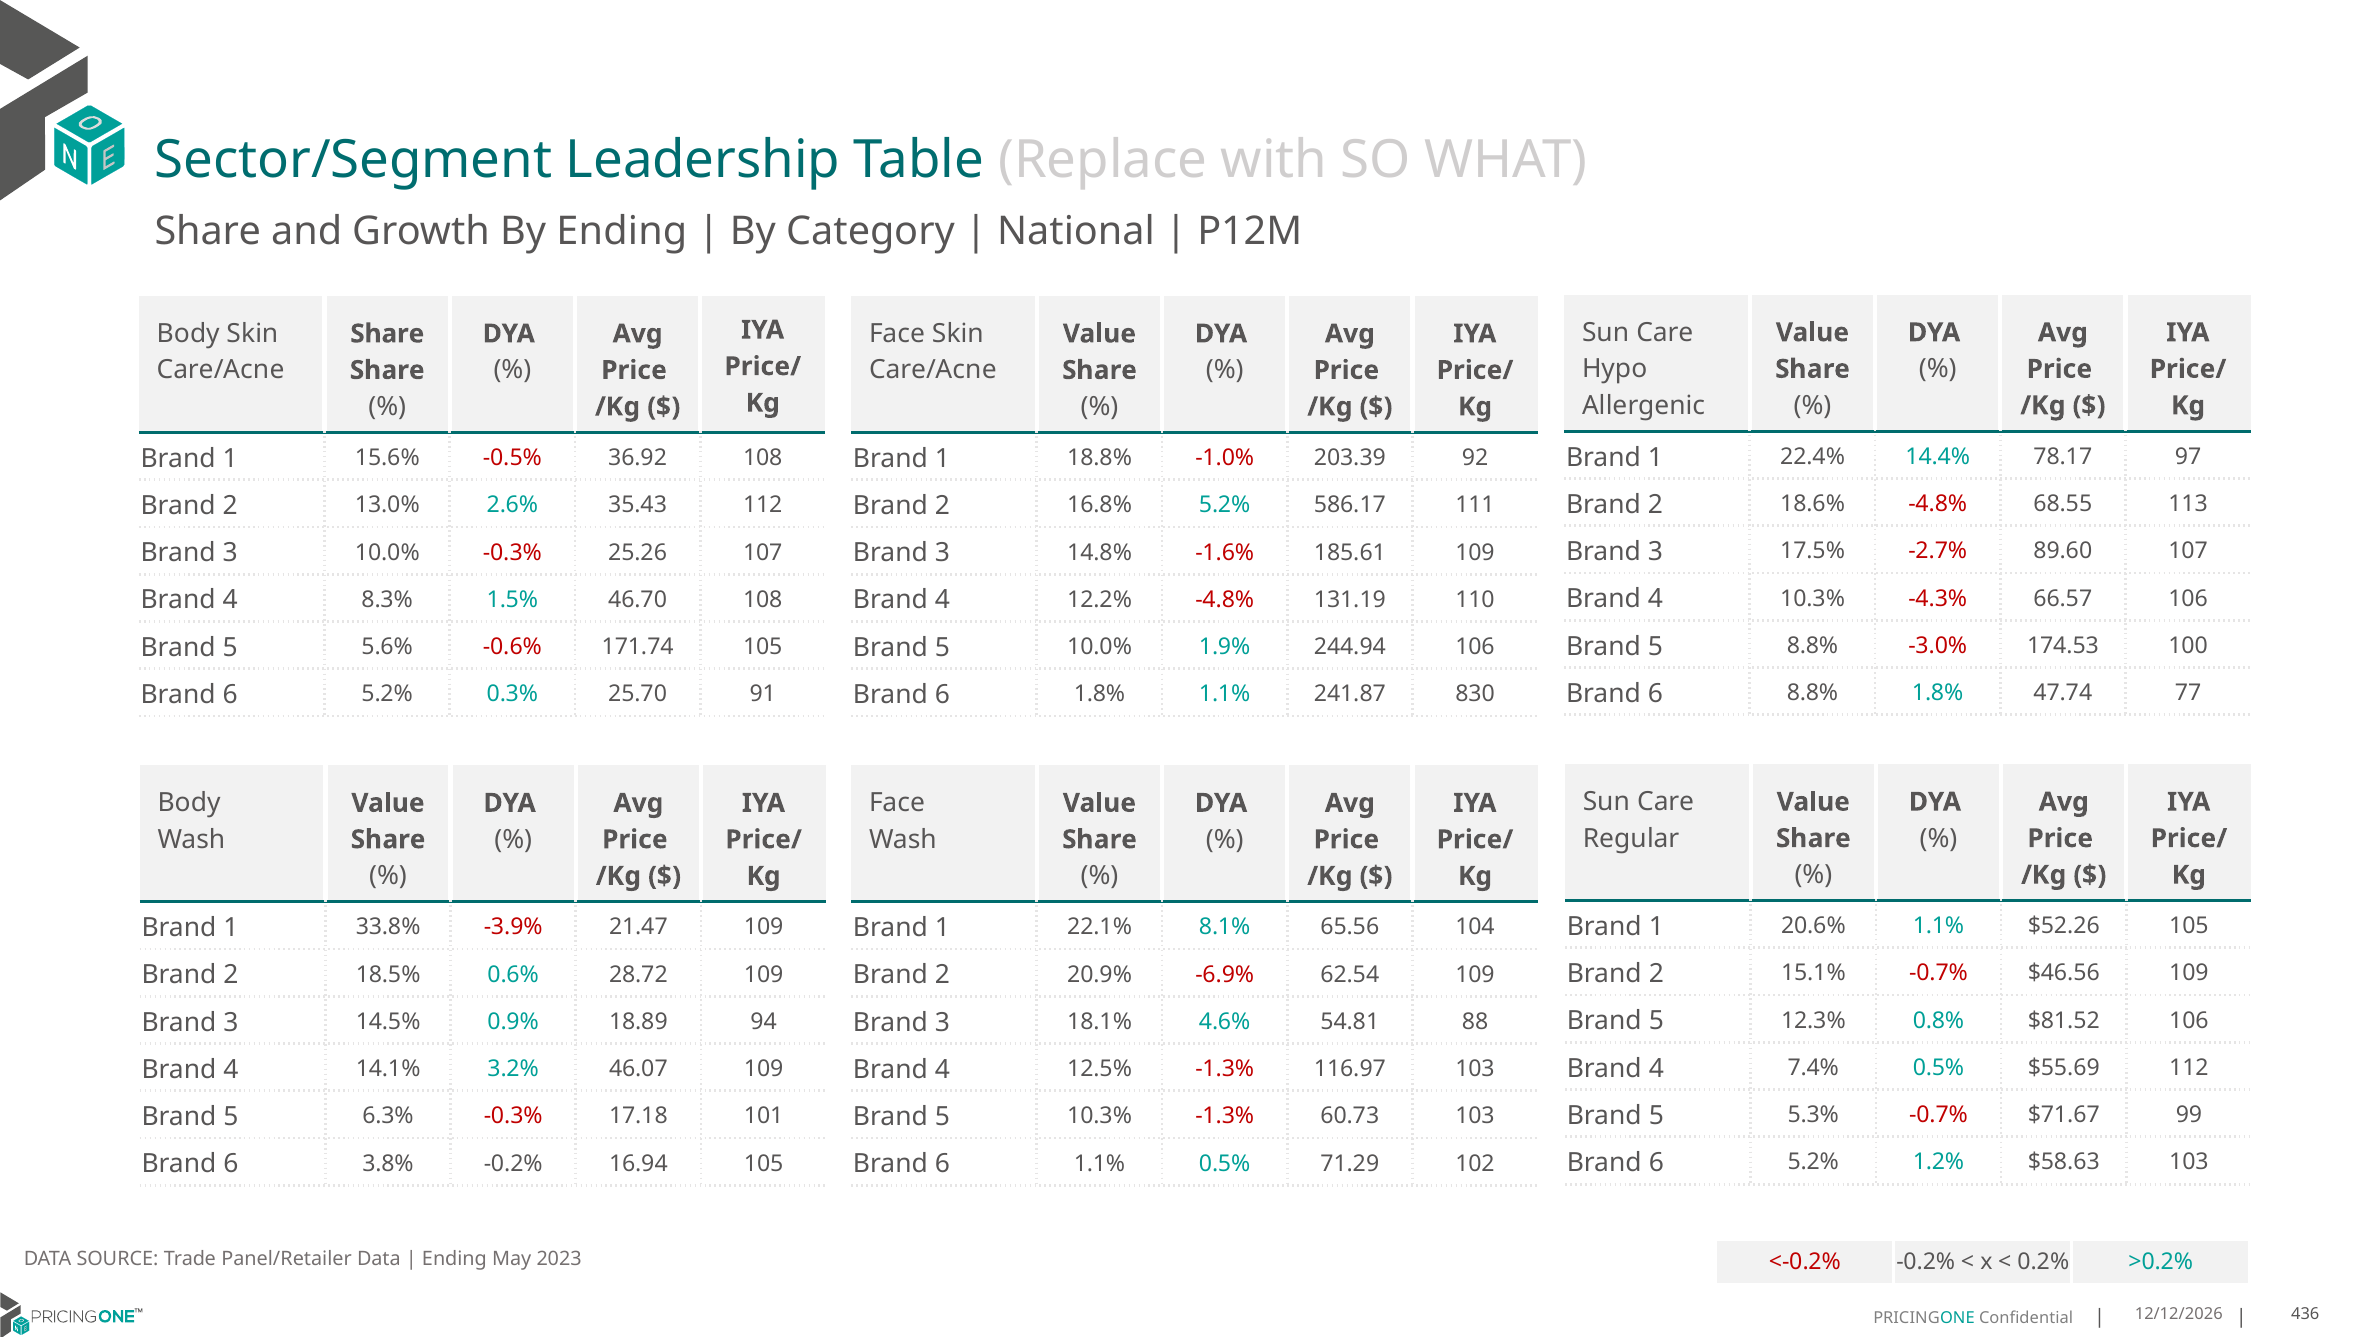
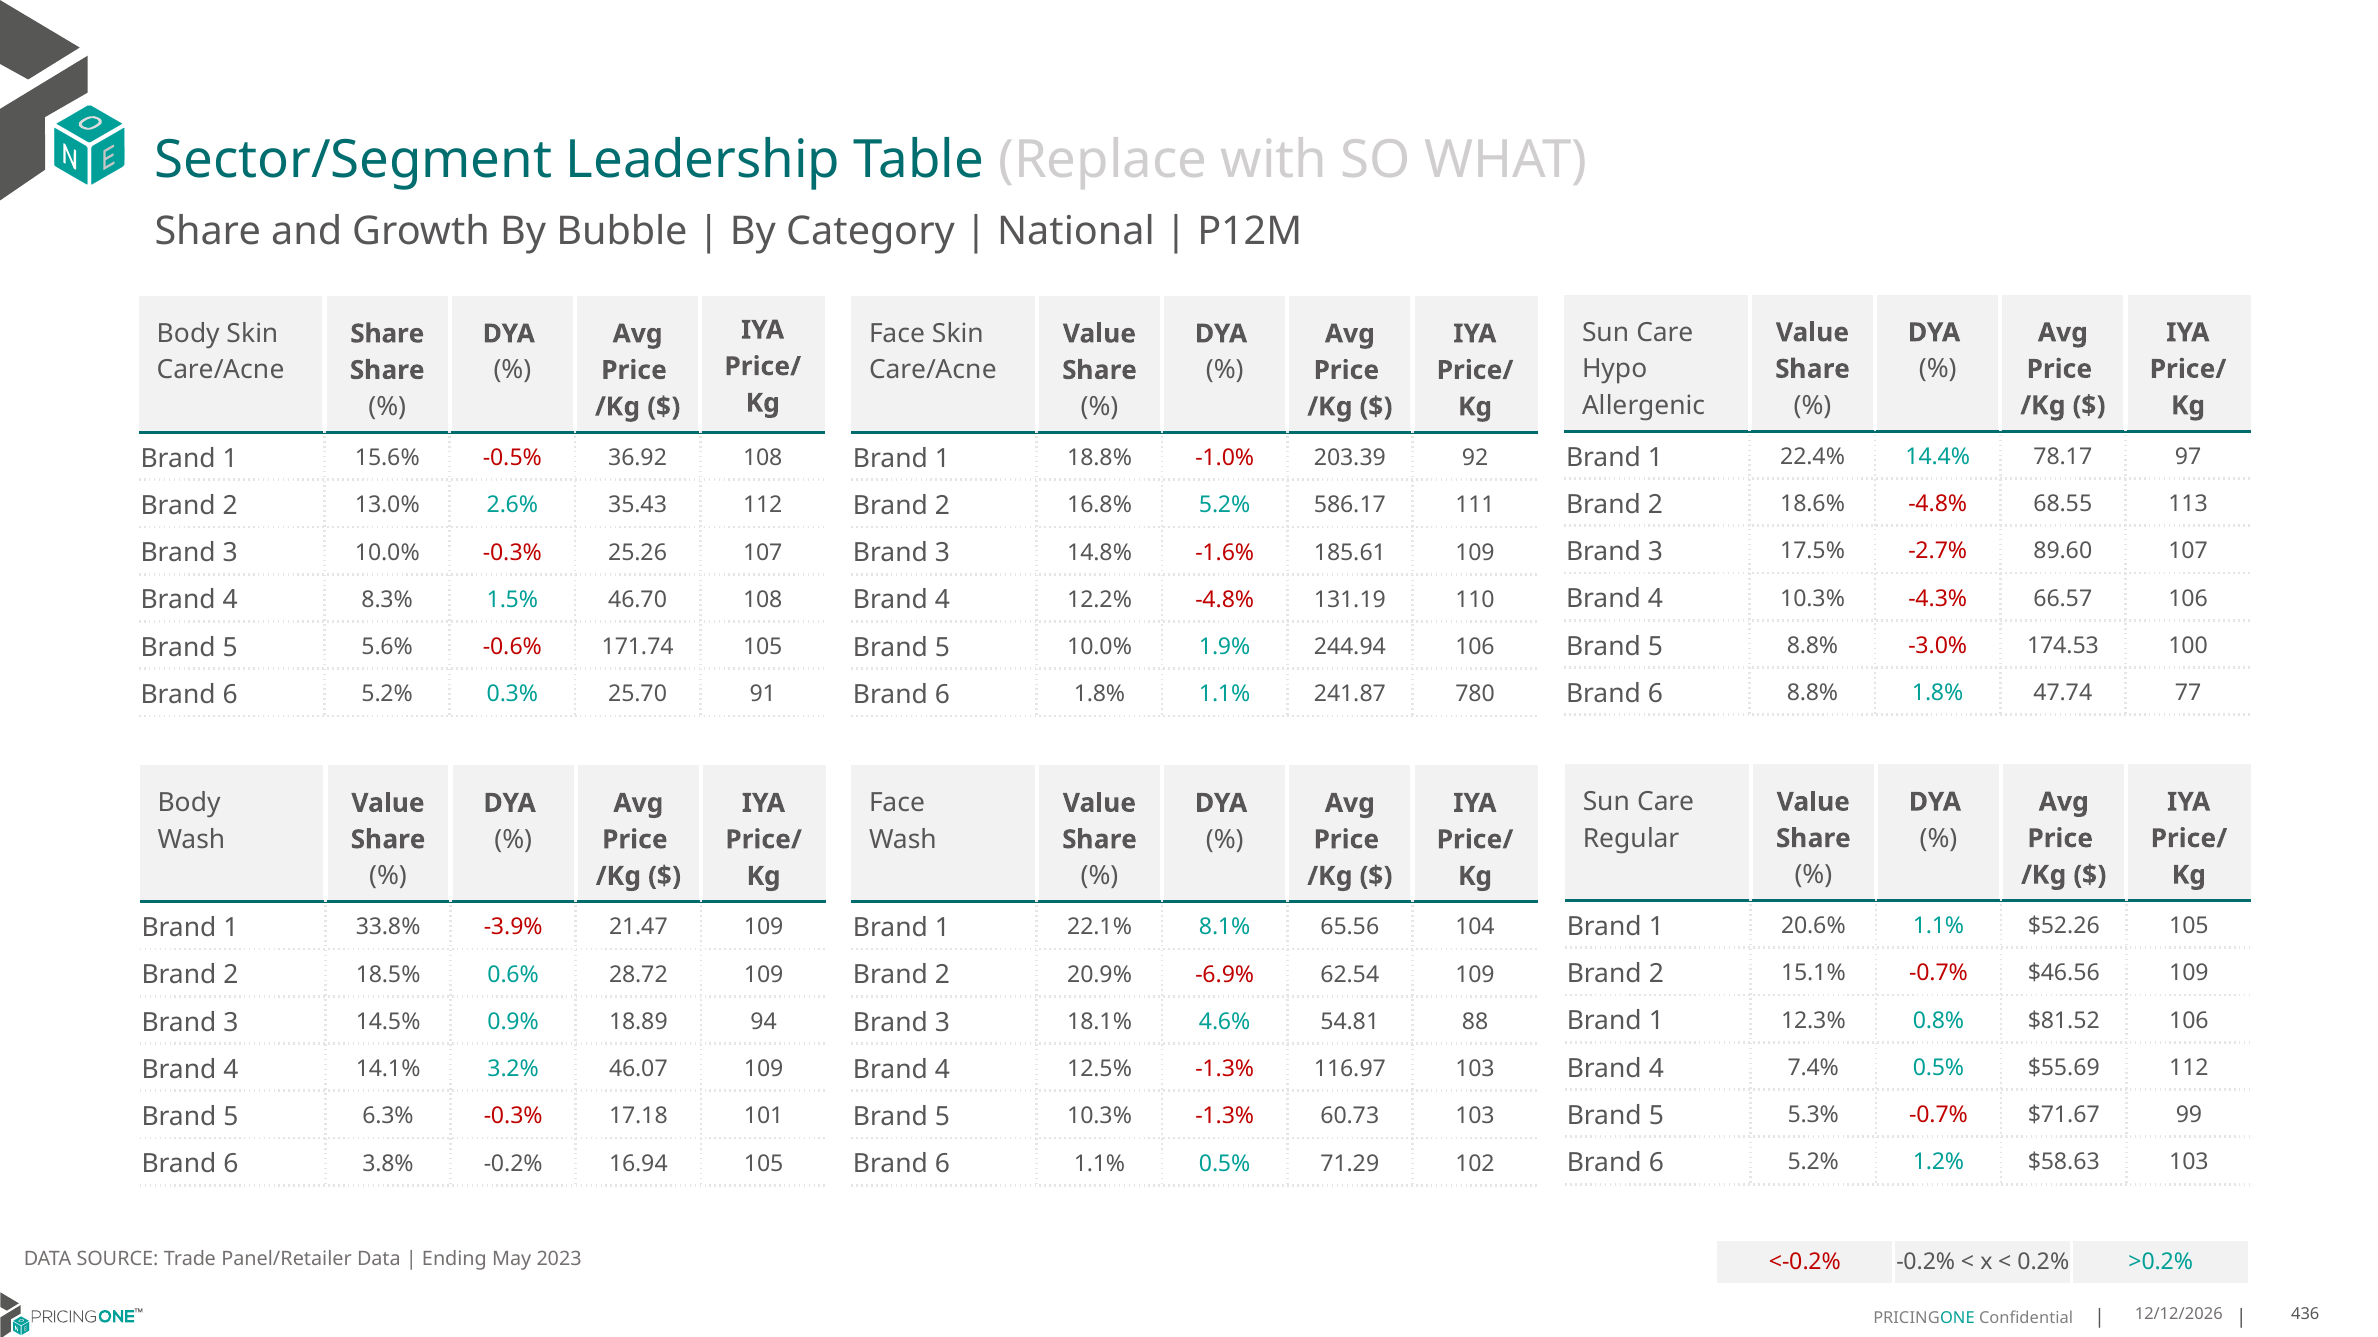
By Ending: Ending -> Bubble (622, 232)
830: 830 -> 780 (1475, 695)
5: 5 -> 1 (1656, 1022)
